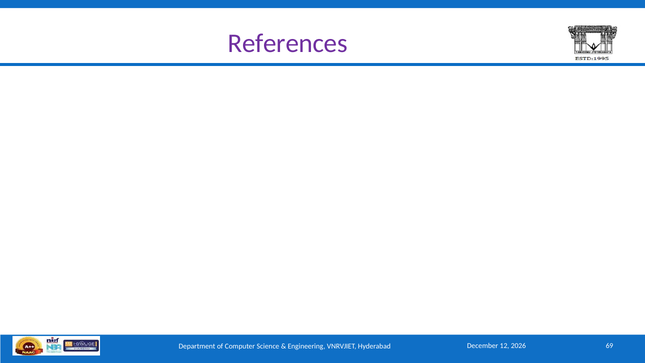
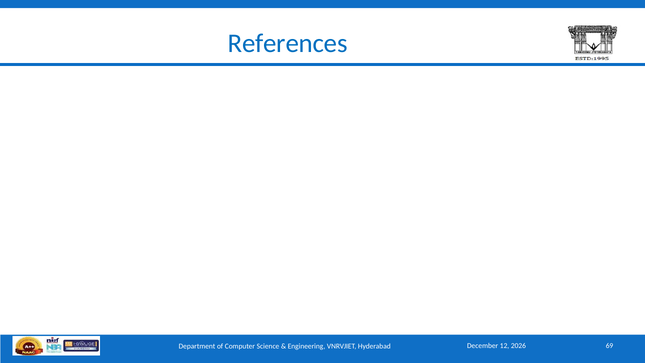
References colour: purple -> blue (288, 43)
